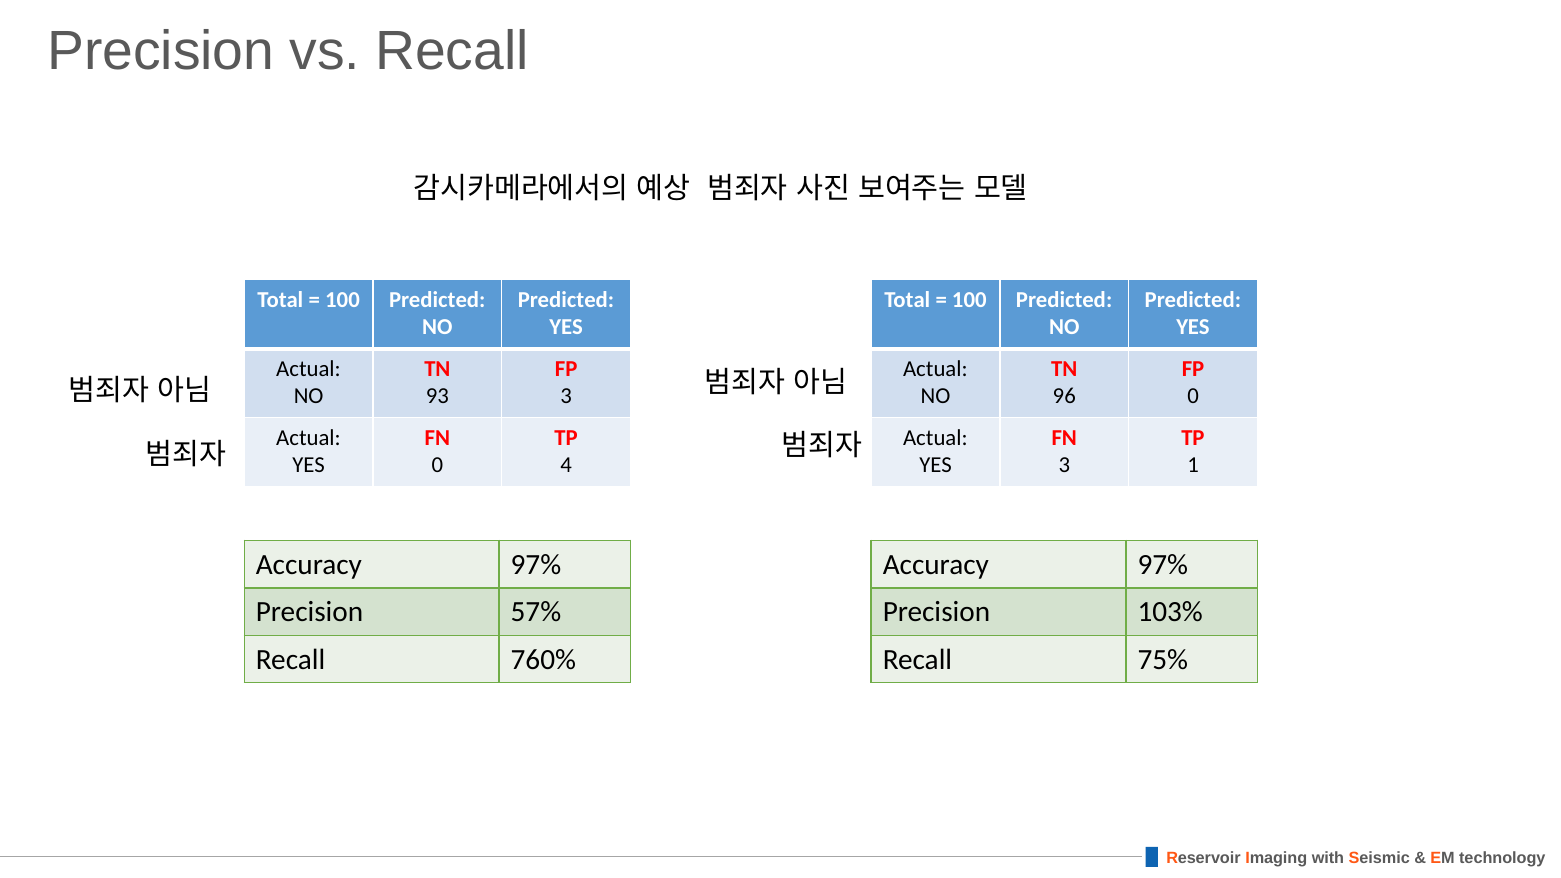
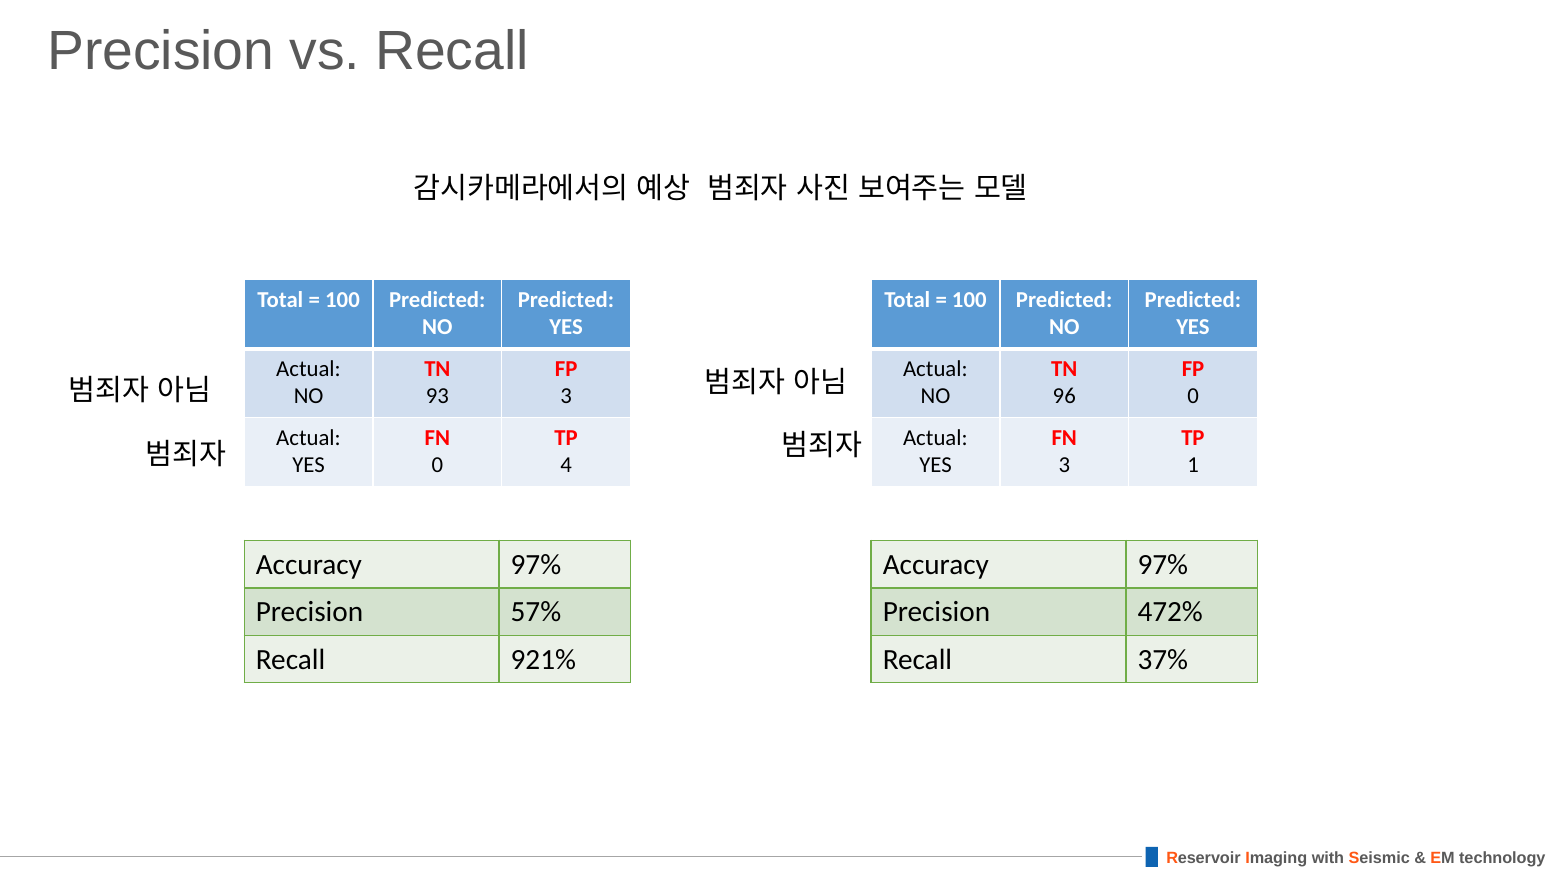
103%: 103% -> 472% (1170, 612)
760%: 760% -> 921% (543, 659)
75%: 75% -> 37% (1163, 659)
